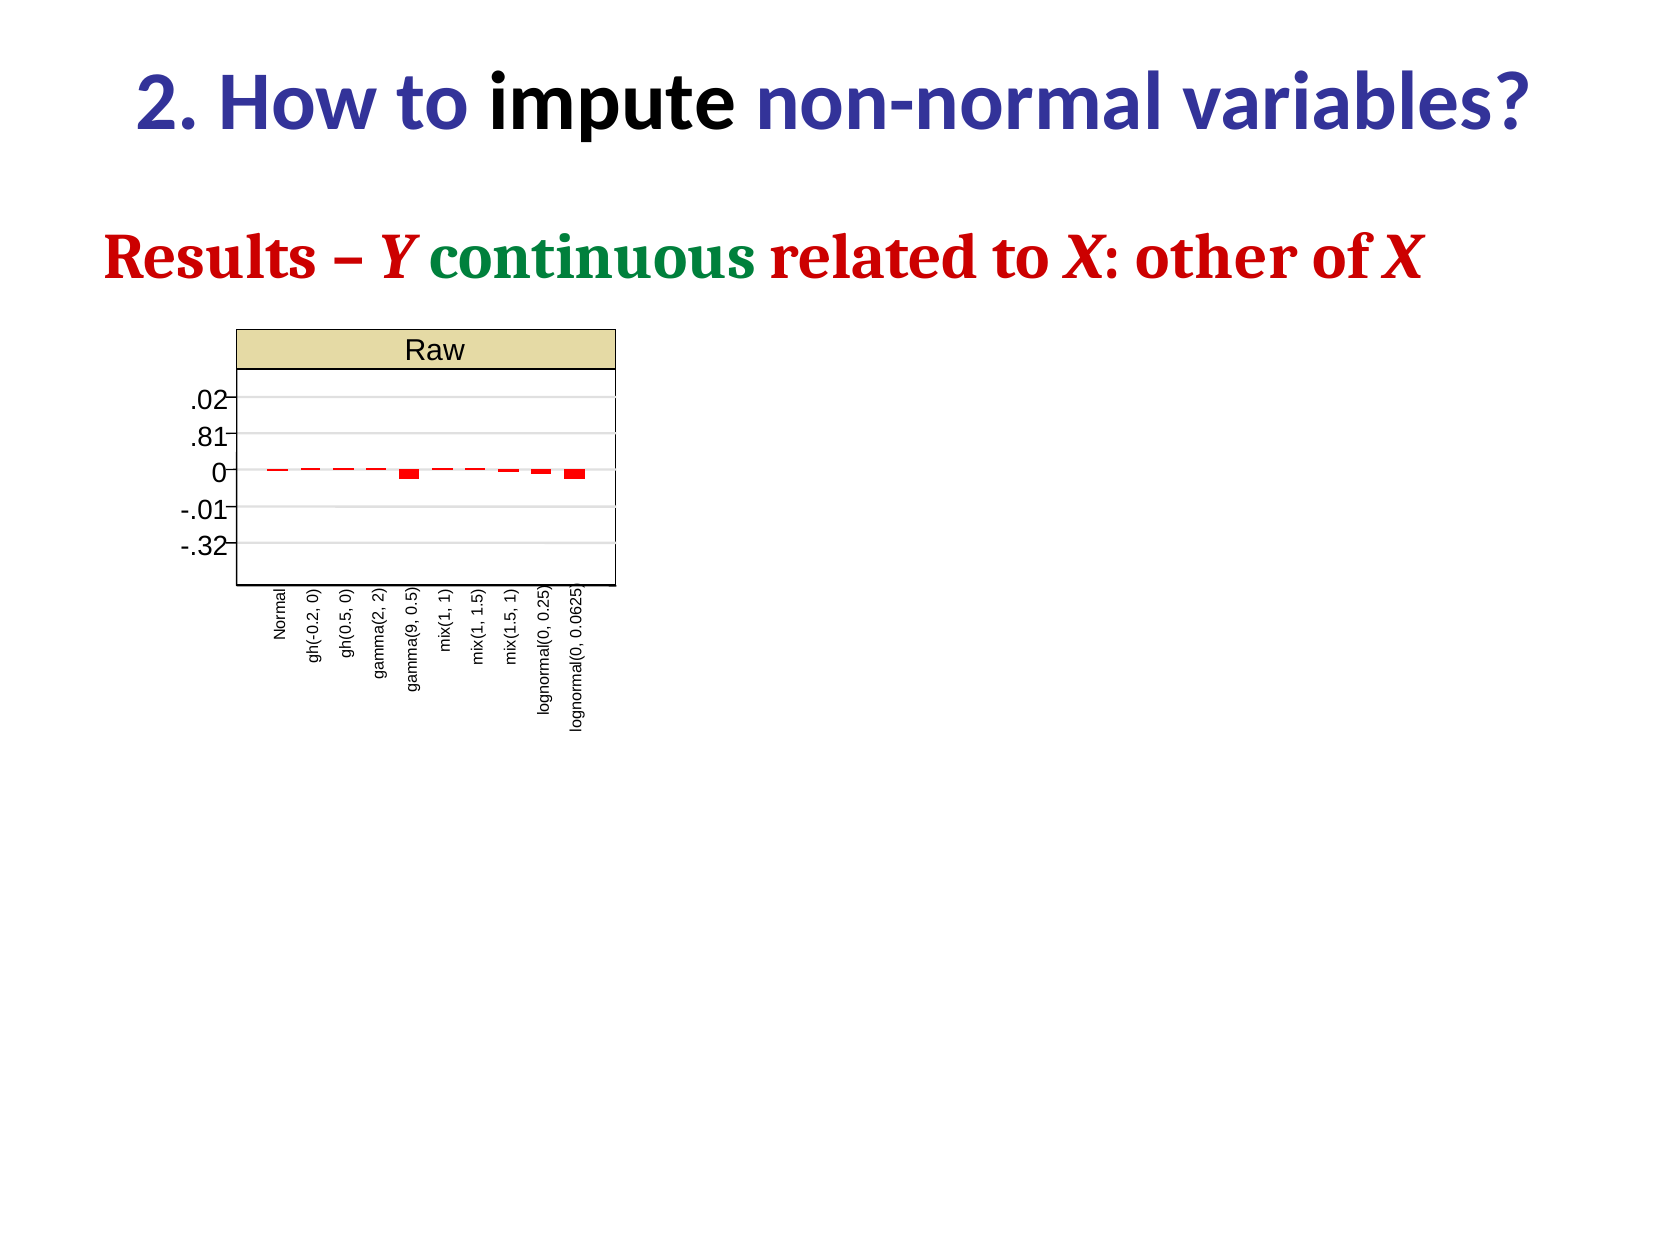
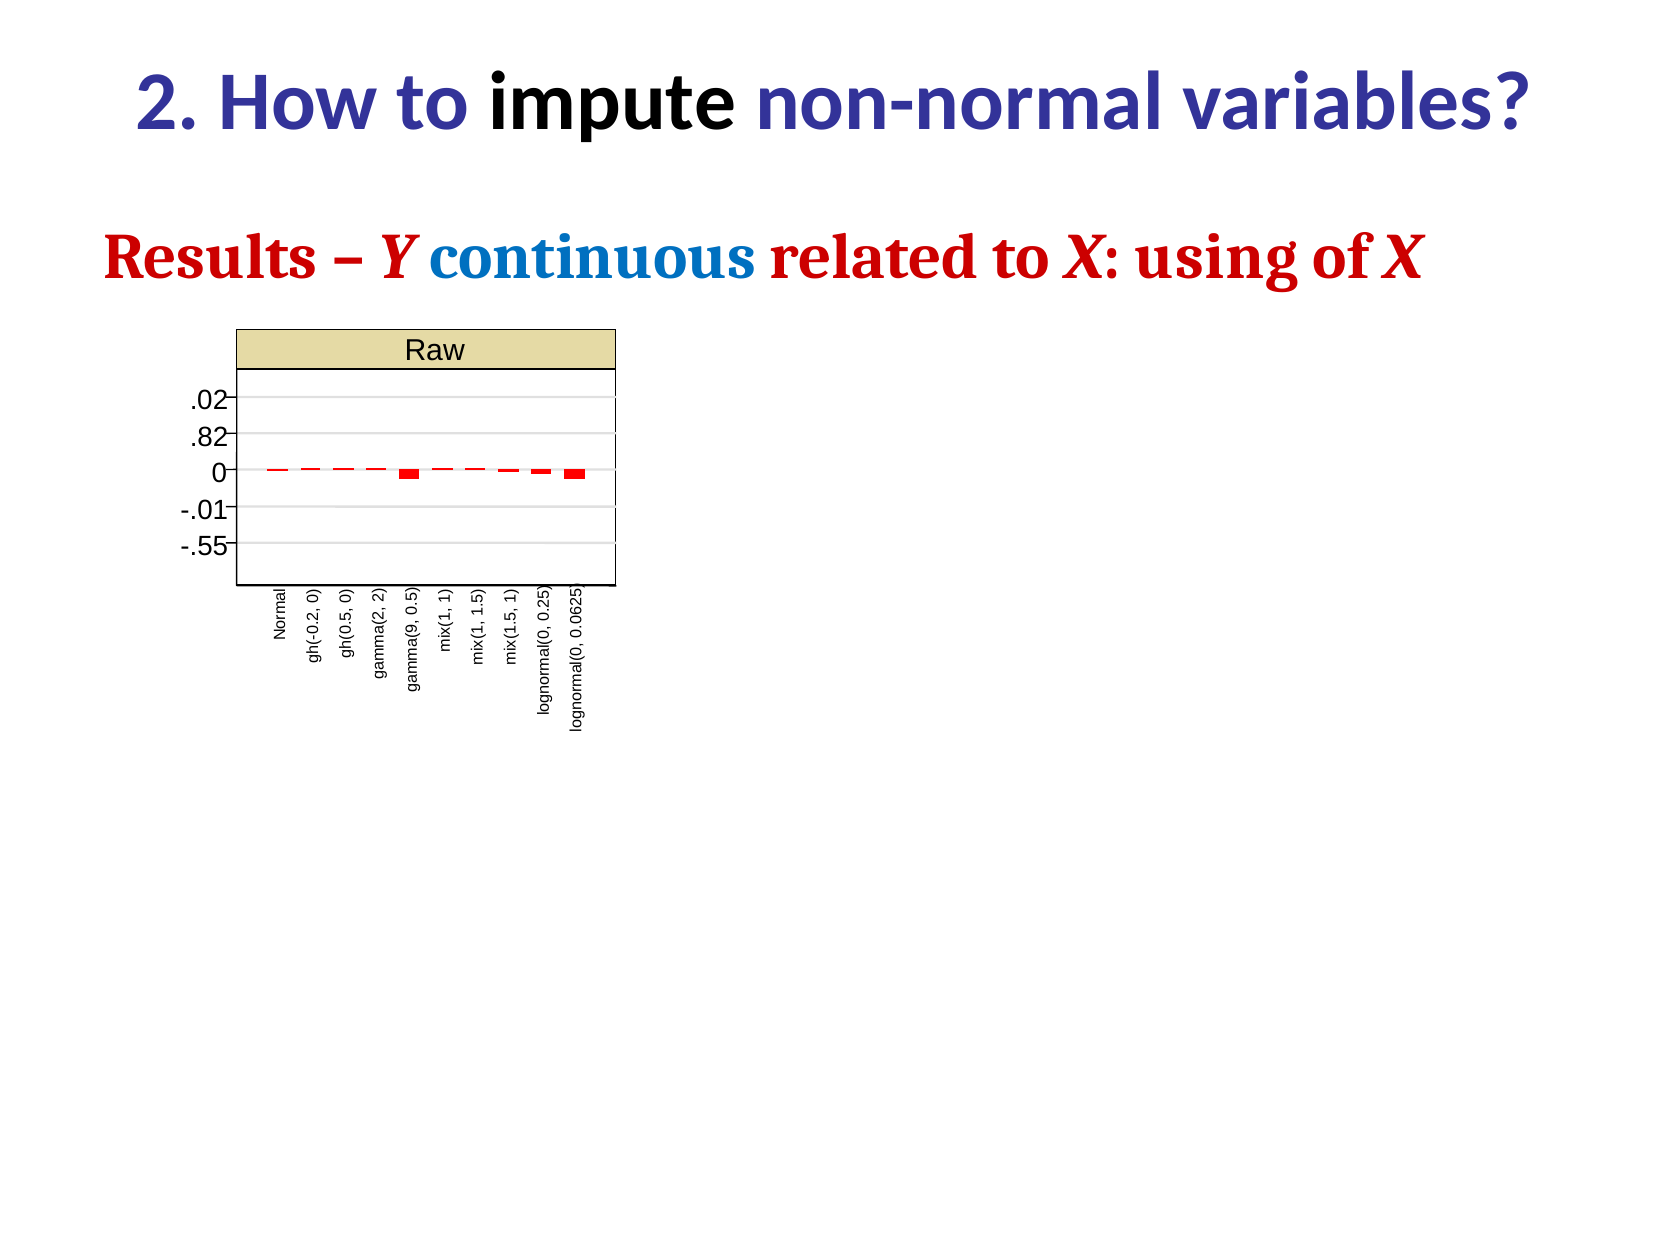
continuous colour: green -> blue (592, 257)
other: other -> using (1216, 257)
.81: .81 -> .82 (209, 437)
-.32: -.32 -> -.55 (204, 547)
